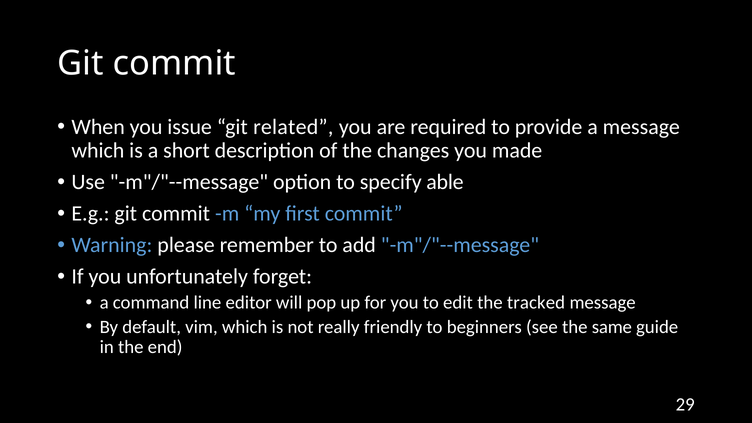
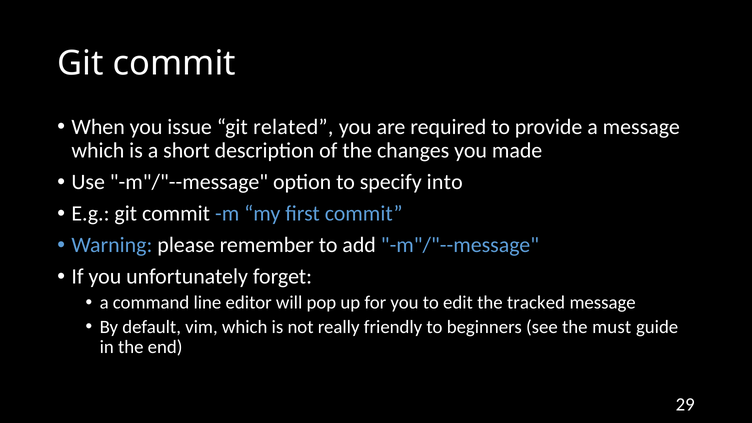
able: able -> into (445, 182)
same: same -> must (612, 327)
